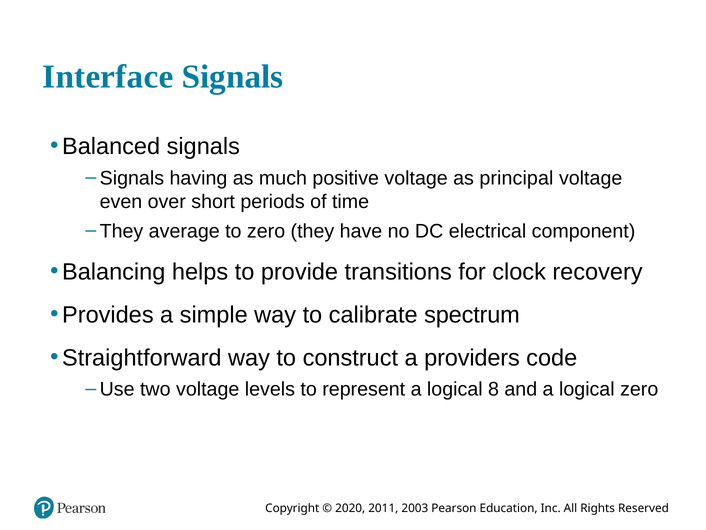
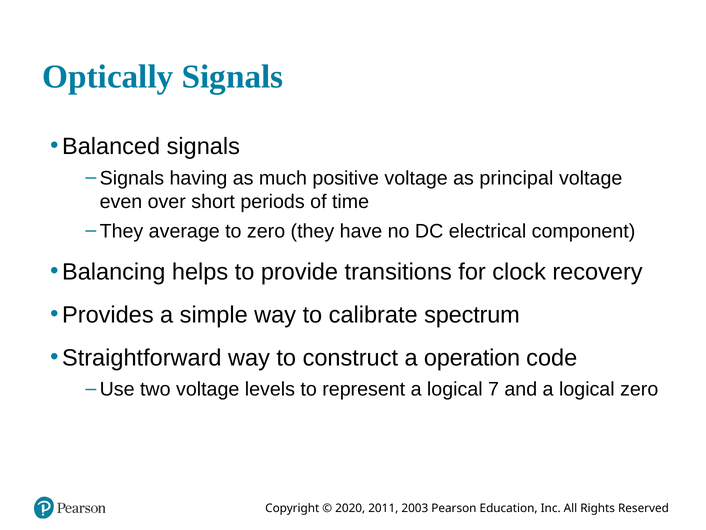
Interface: Interface -> Optically (108, 77)
providers: providers -> operation (472, 358)
8: 8 -> 7 (494, 389)
